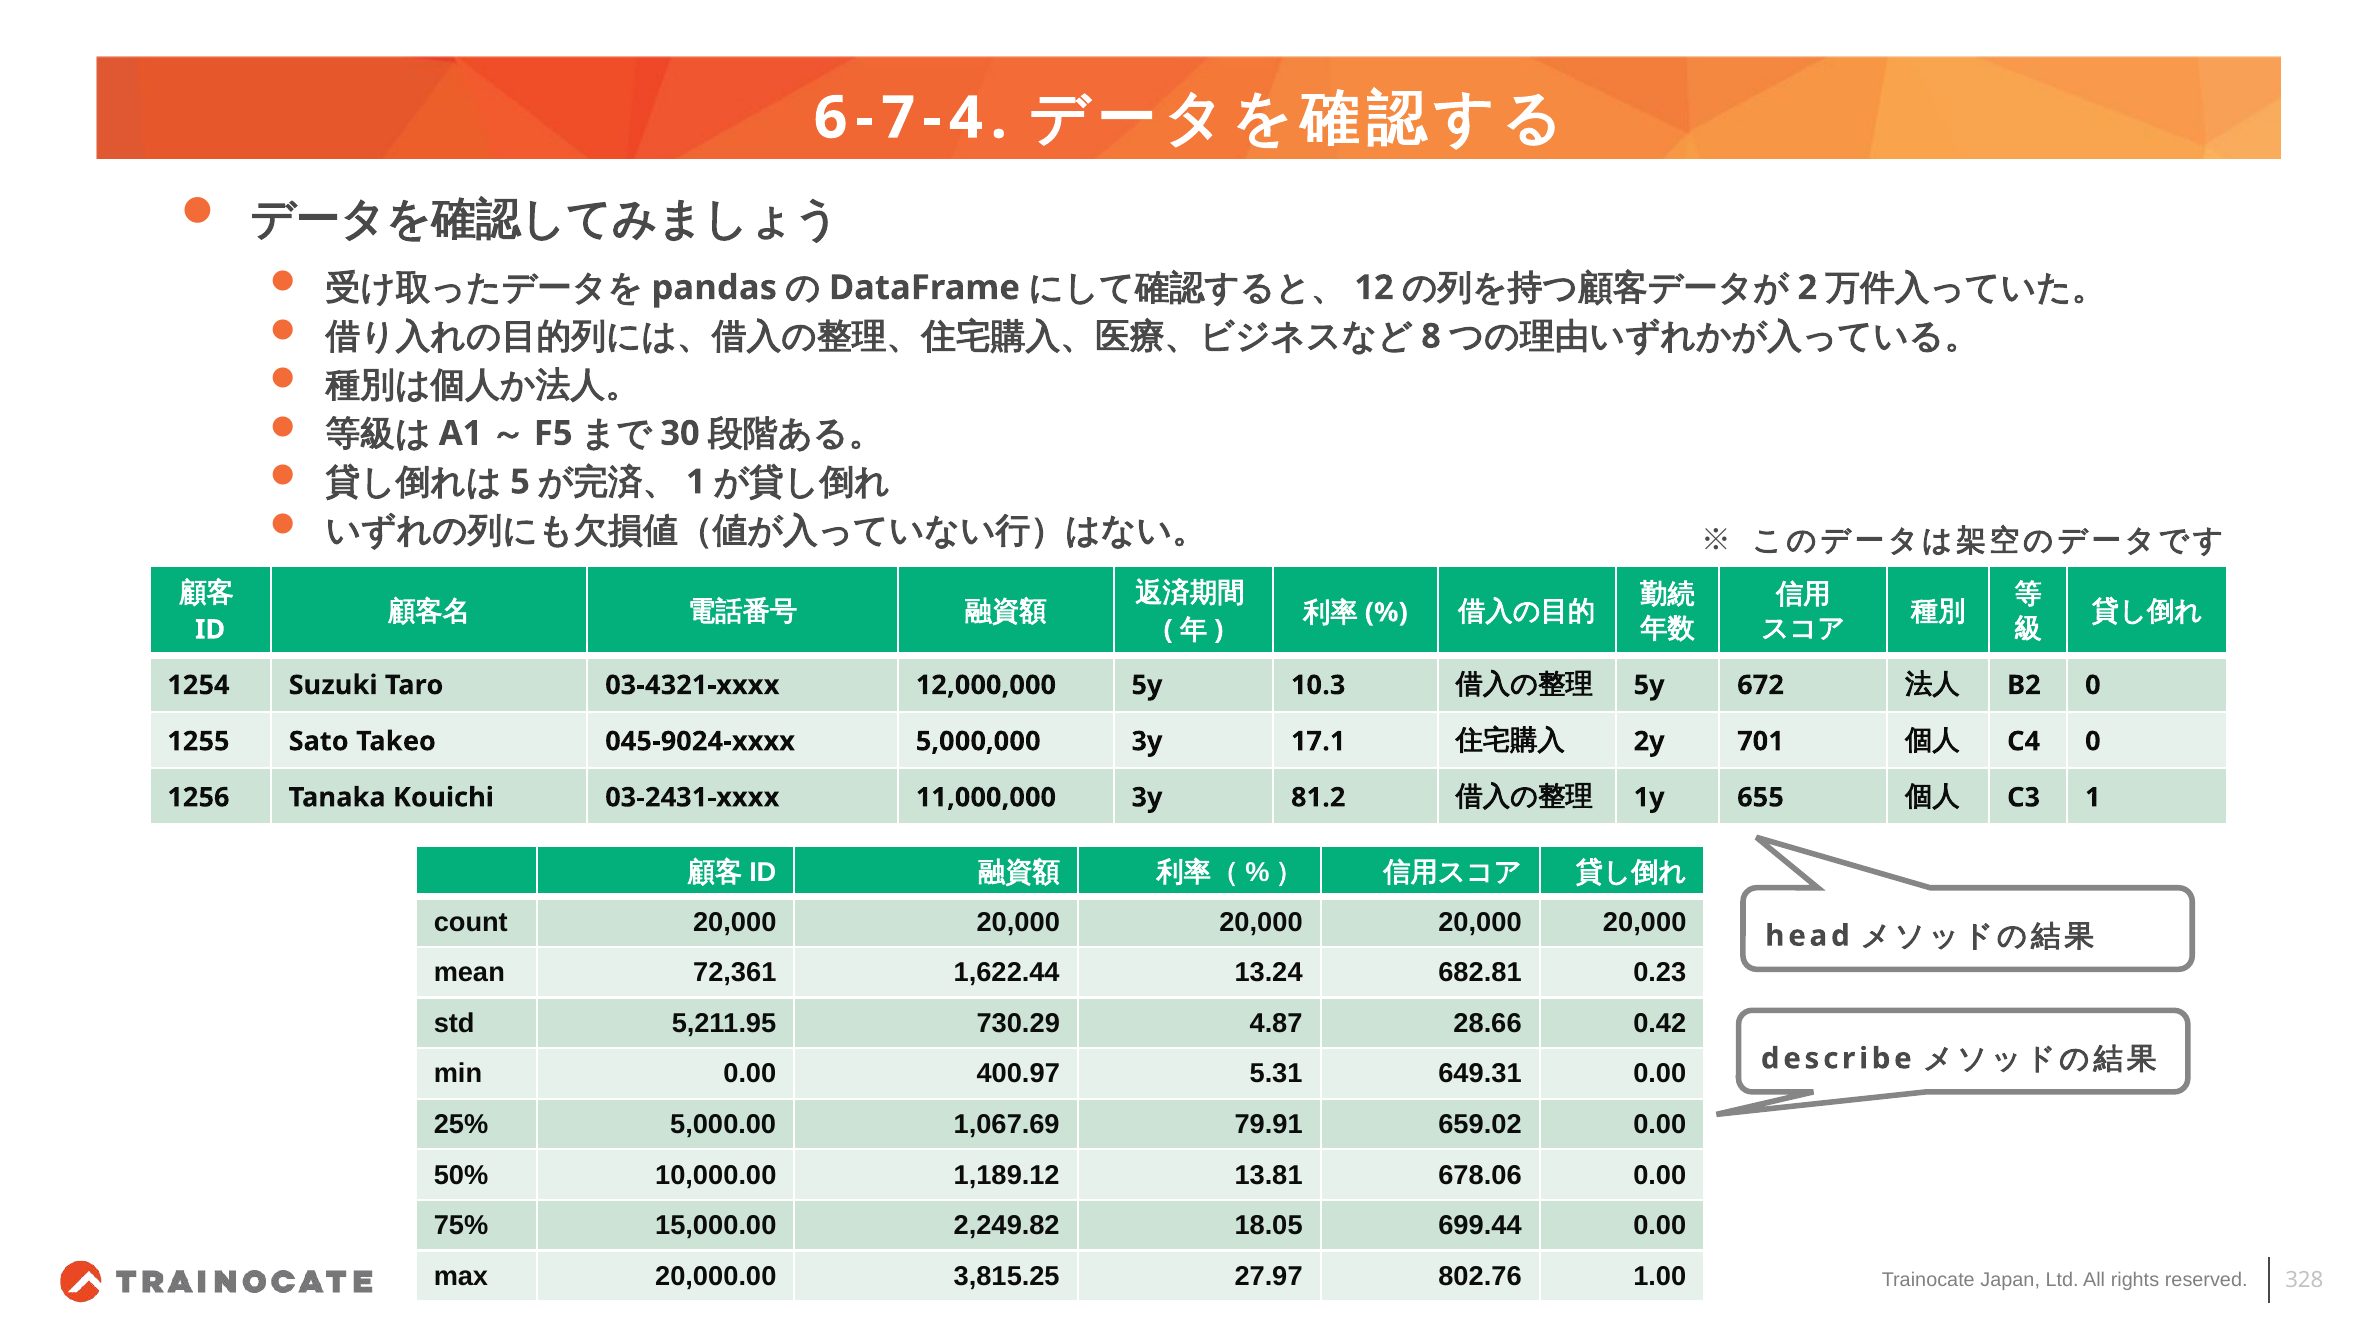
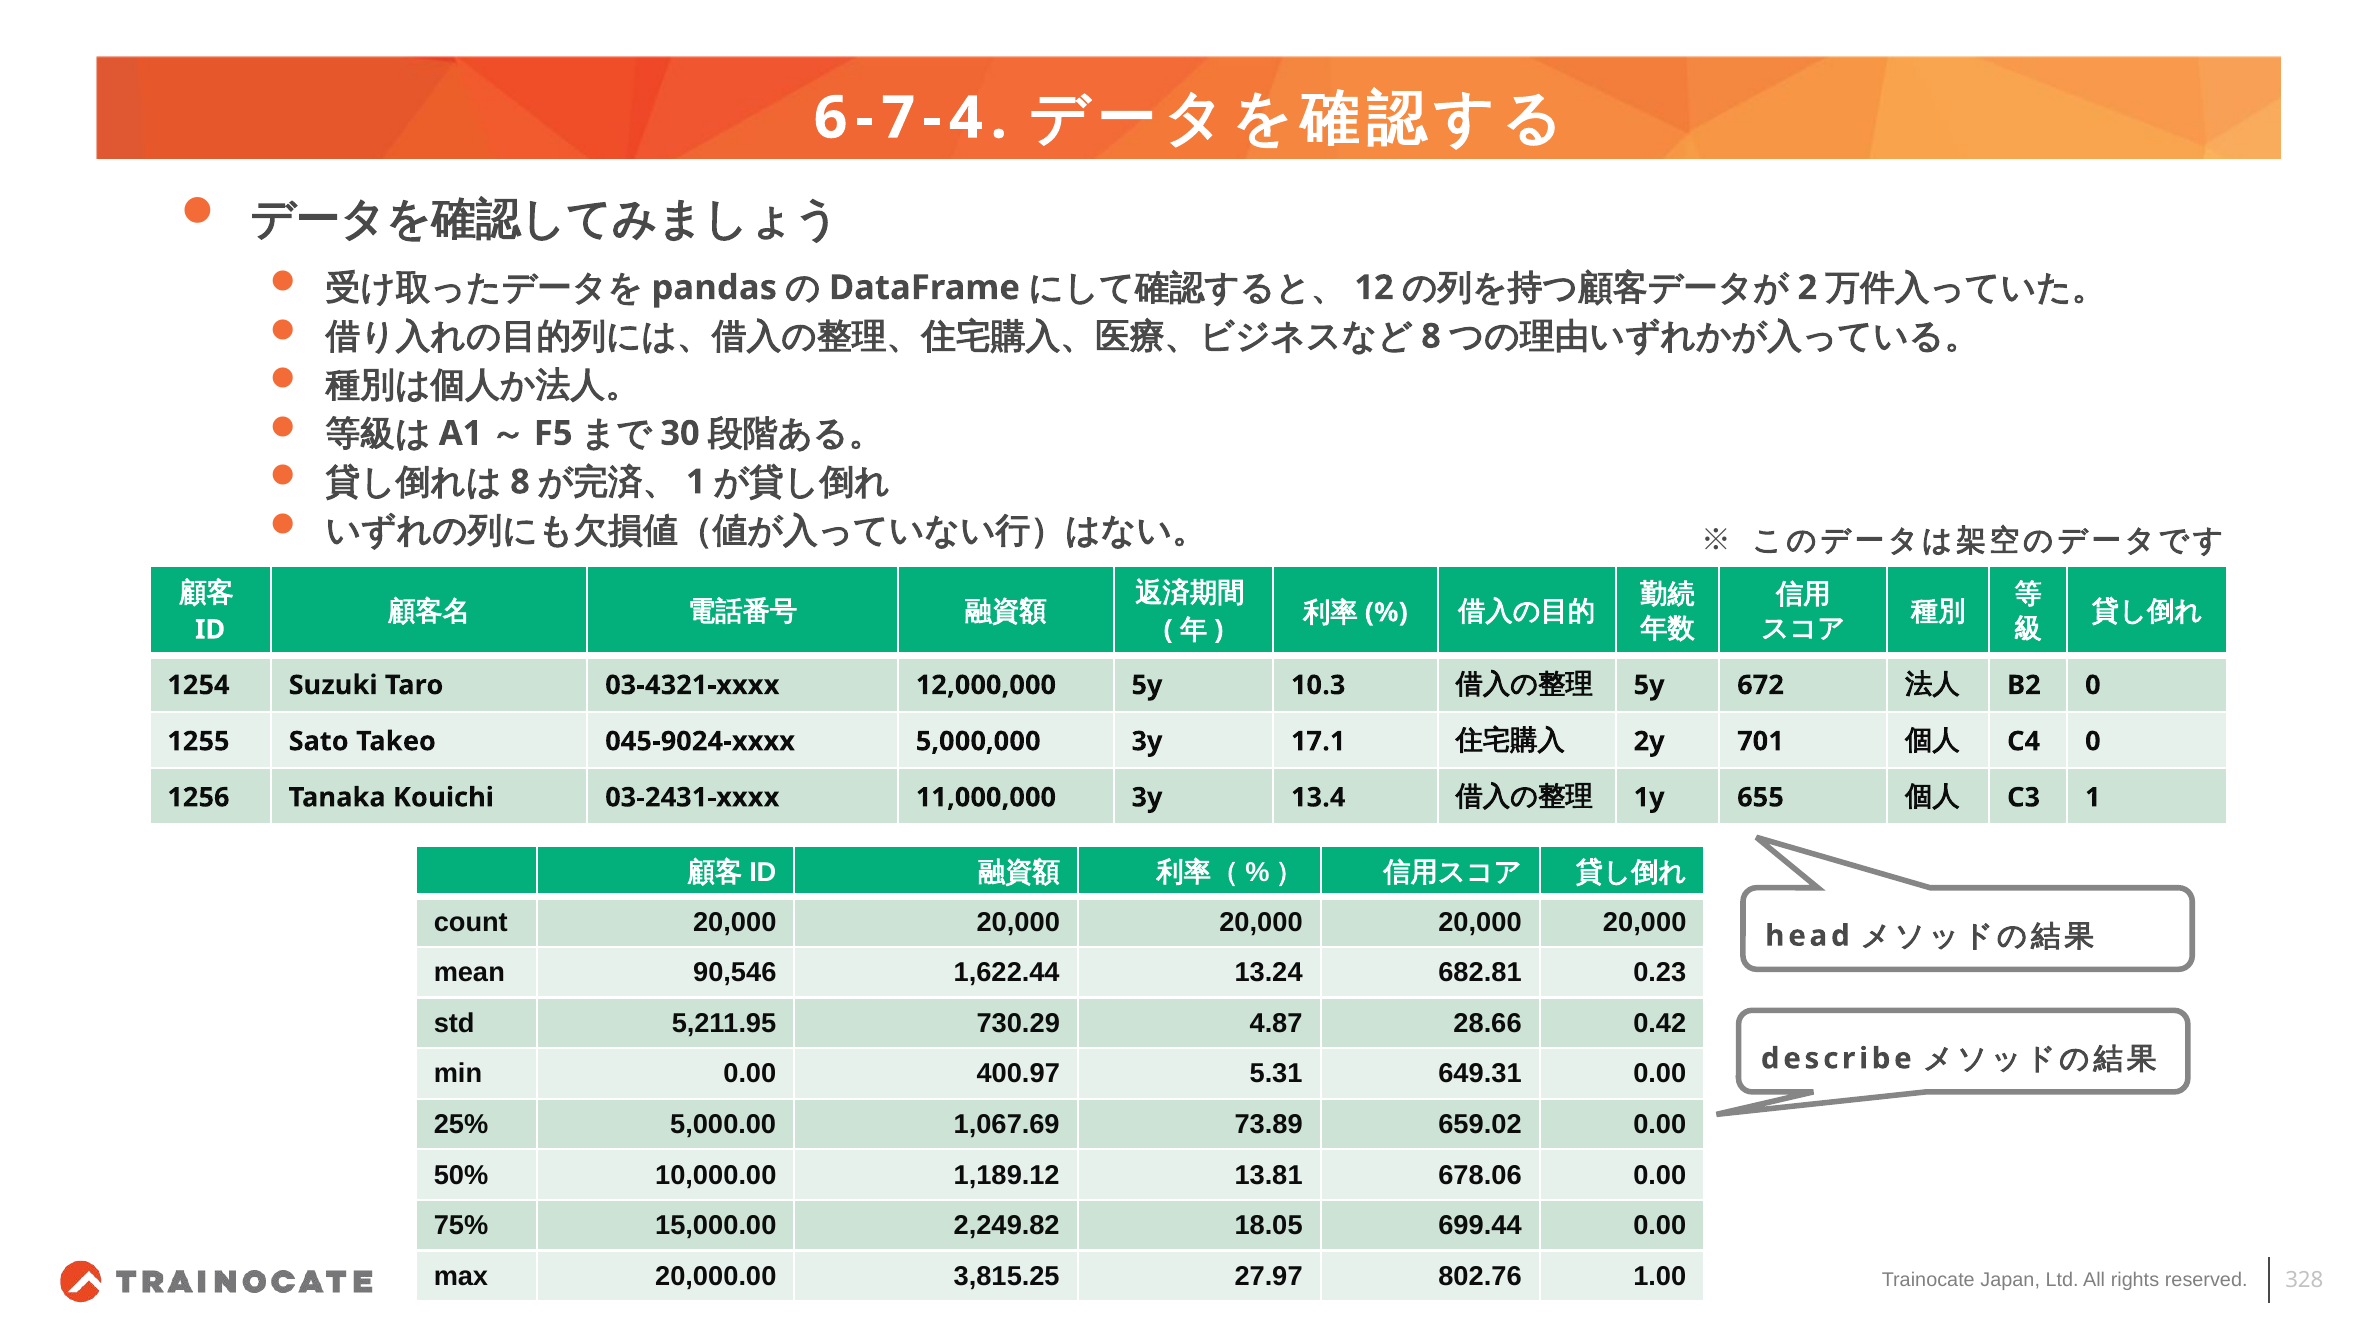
5: 5 -> 8 (520, 482)
81.2: 81.2 -> 13.4 (1318, 798)
72,361: 72,361 -> 90,546 (735, 973)
79.91: 79.91 -> 73.89 (1269, 1125)
